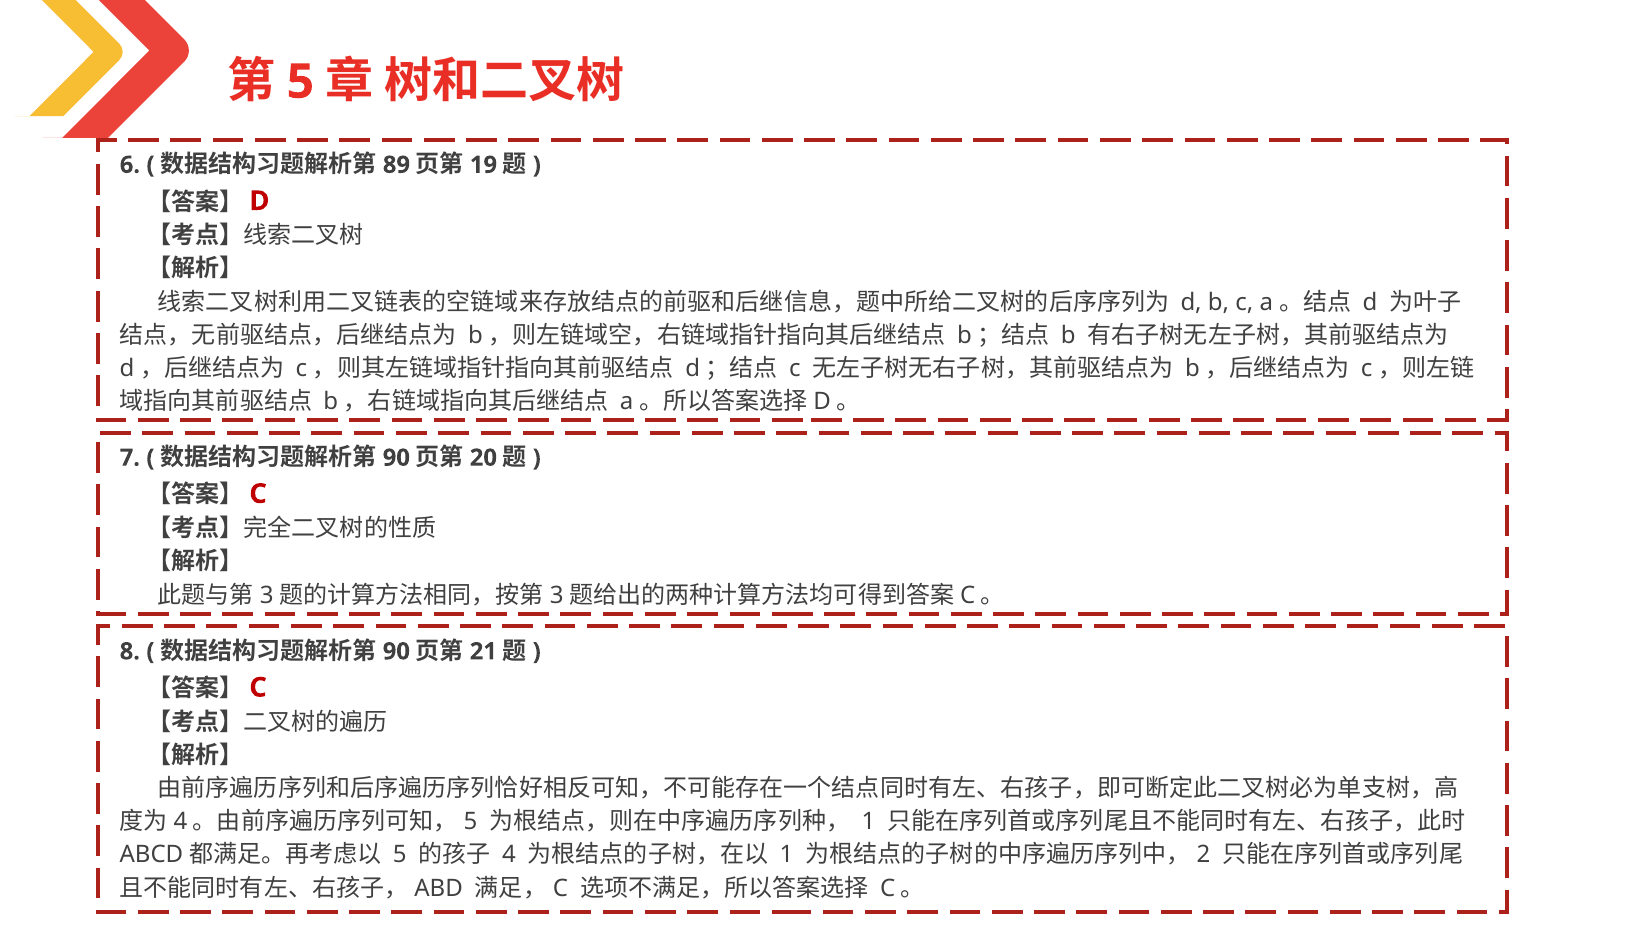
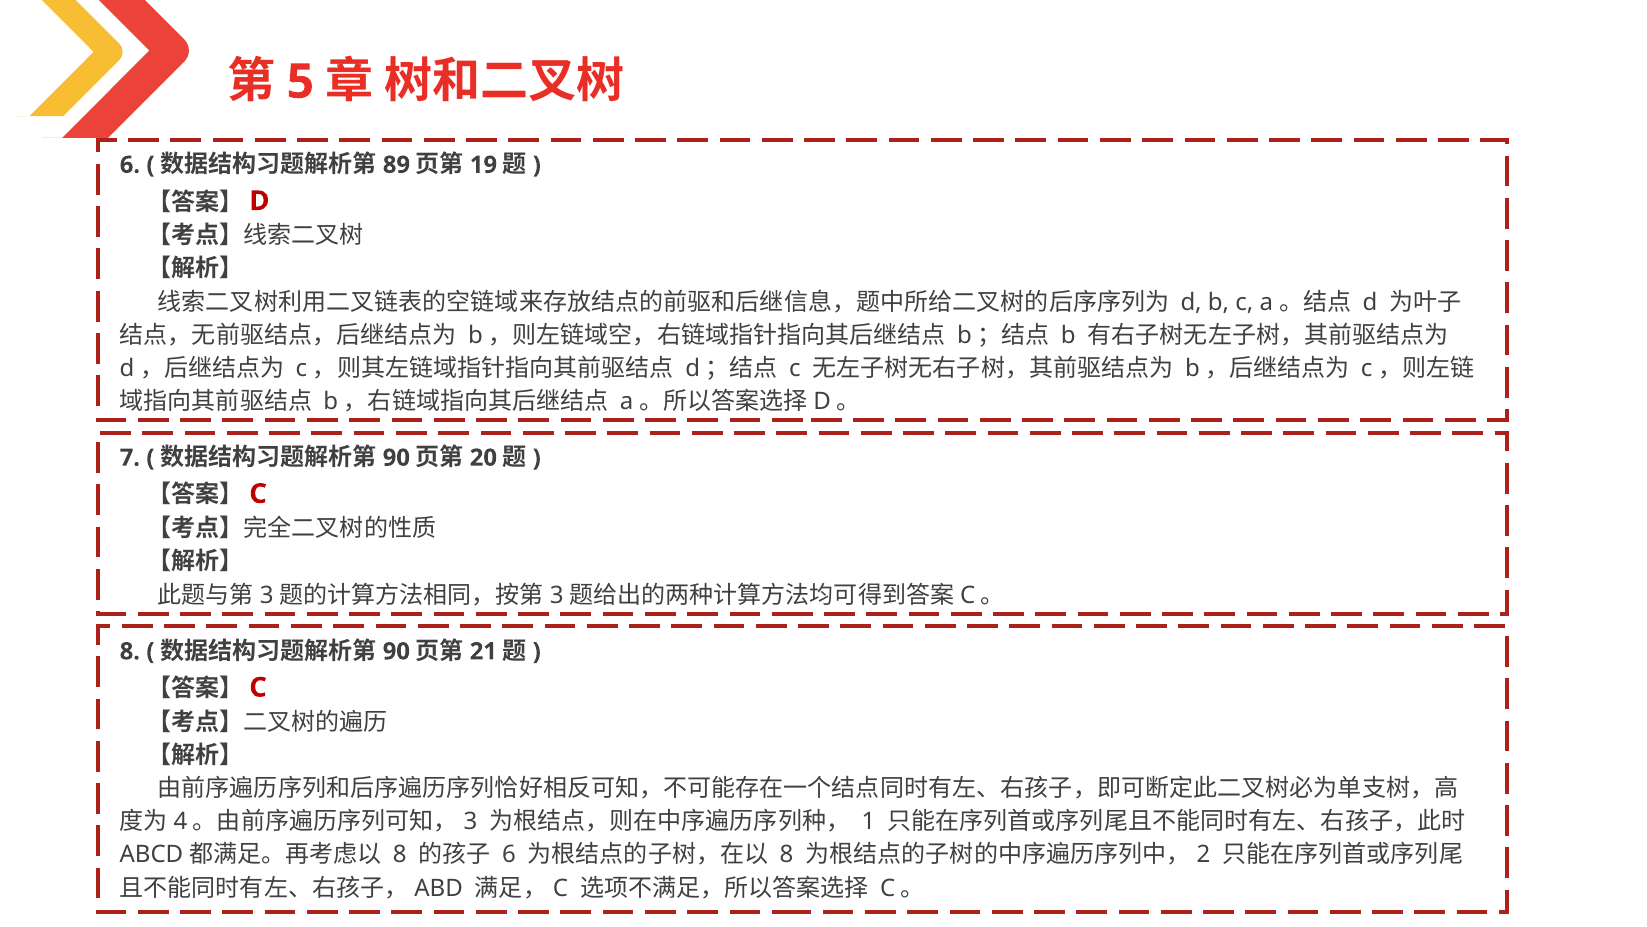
5: 5 -> 3 (470, 821)
5: 5 -> 8 (400, 855)
4: 4 -> 6 (509, 855)
1: 1 -> 8 (787, 855)
